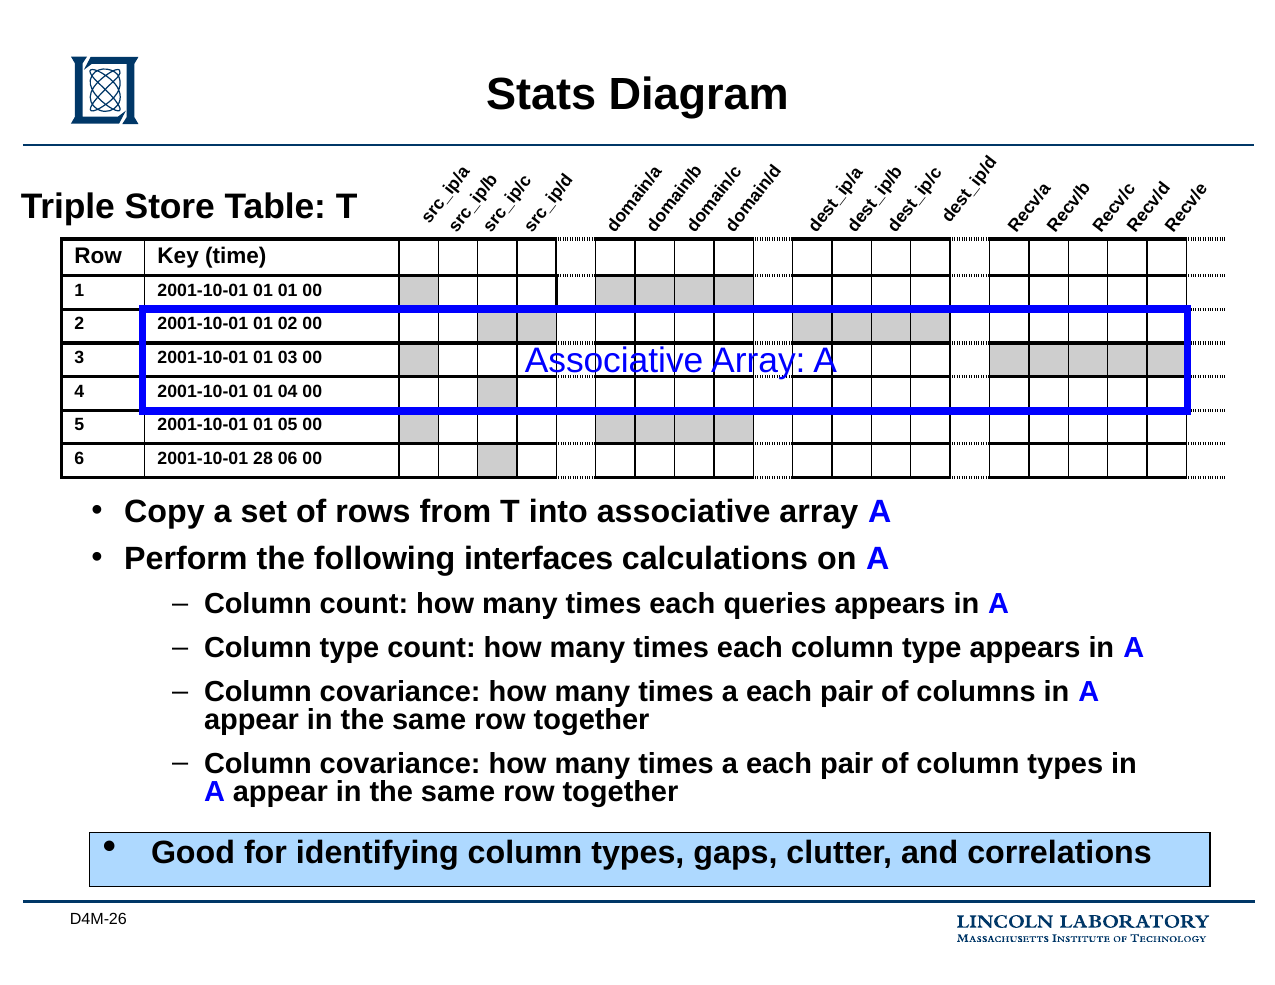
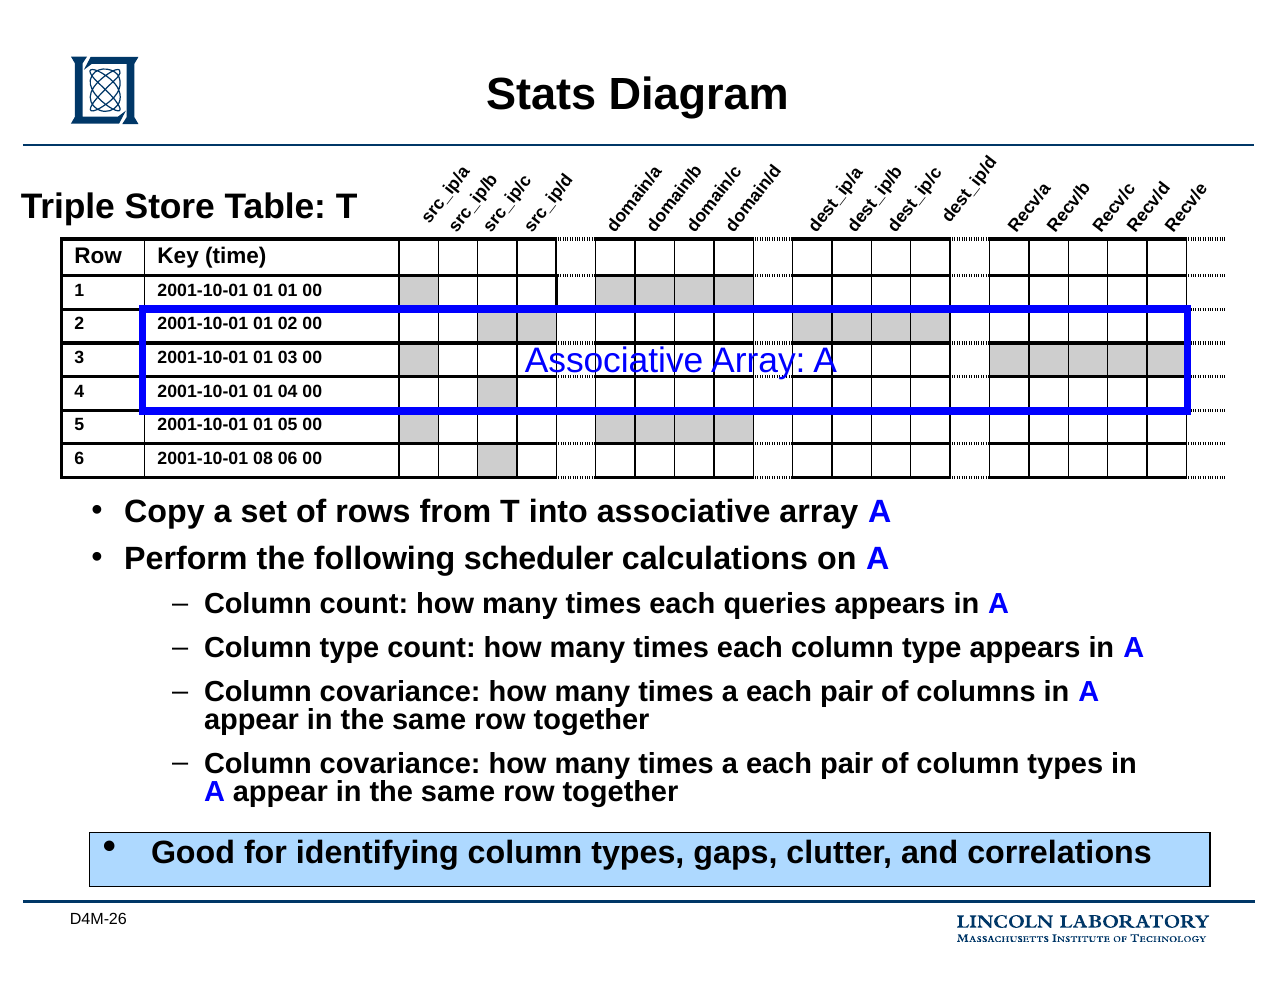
28: 28 -> 08 (263, 459)
interfaces: interfaces -> scheduler (539, 559)
